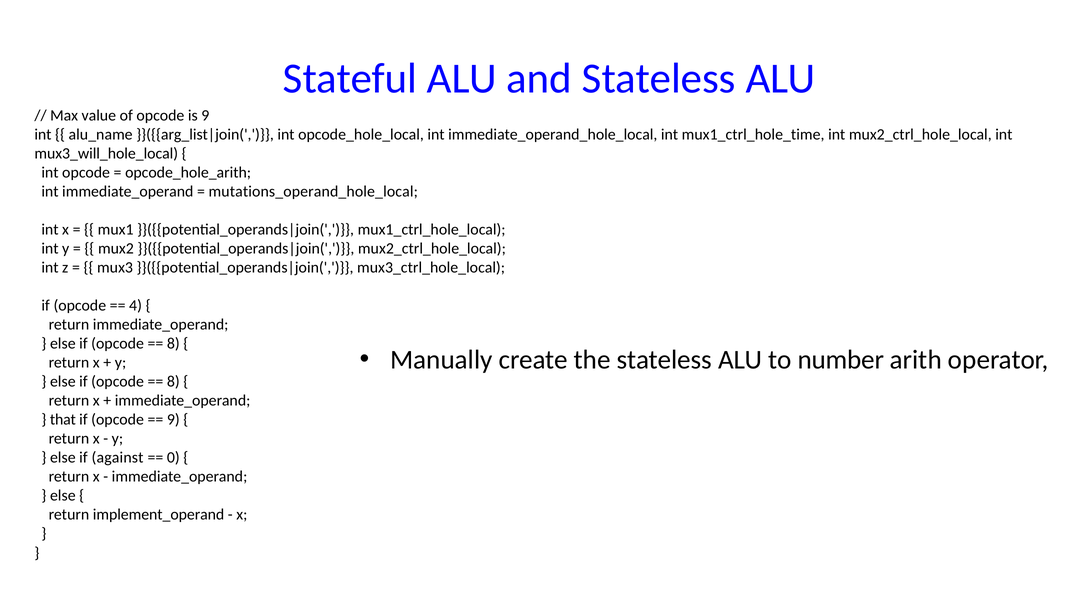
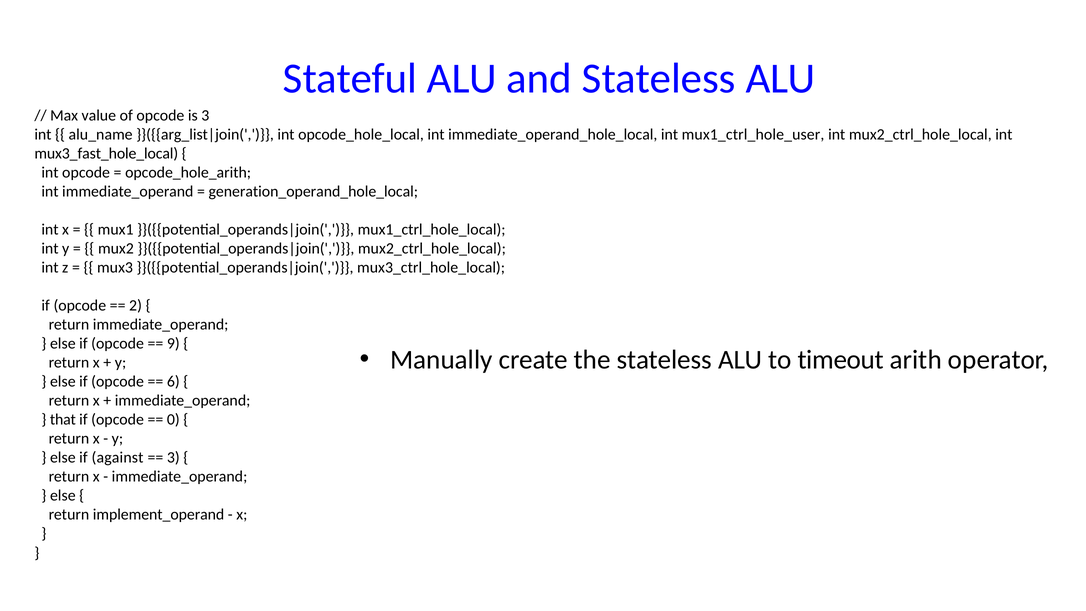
is 9: 9 -> 3 (205, 115)
mux1_ctrl_hole_time: mux1_ctrl_hole_time -> mux1_ctrl_hole_user (753, 134)
mux3_will_hole_local: mux3_will_hole_local -> mux3_fast_hole_local (106, 153)
mutations_operand_hole_local: mutations_operand_hole_local -> generation_operand_hole_local (313, 191)
4: 4 -> 2 (136, 305)
8: 8 -> 9 (173, 343)
number: number -> timeout (841, 360)
8: 8 -> 6 (173, 382)
9: 9 -> 0 (173, 420)
0: 0 -> 3 (173, 458)
